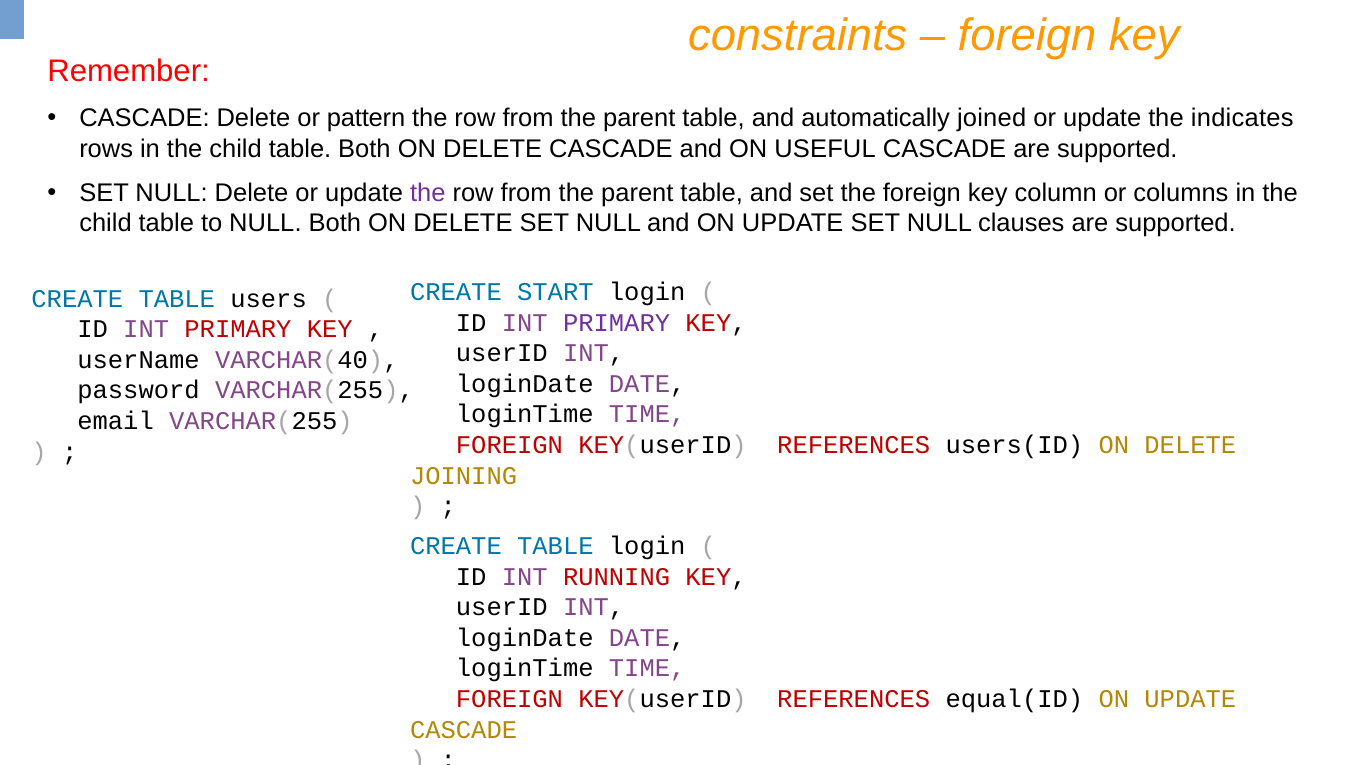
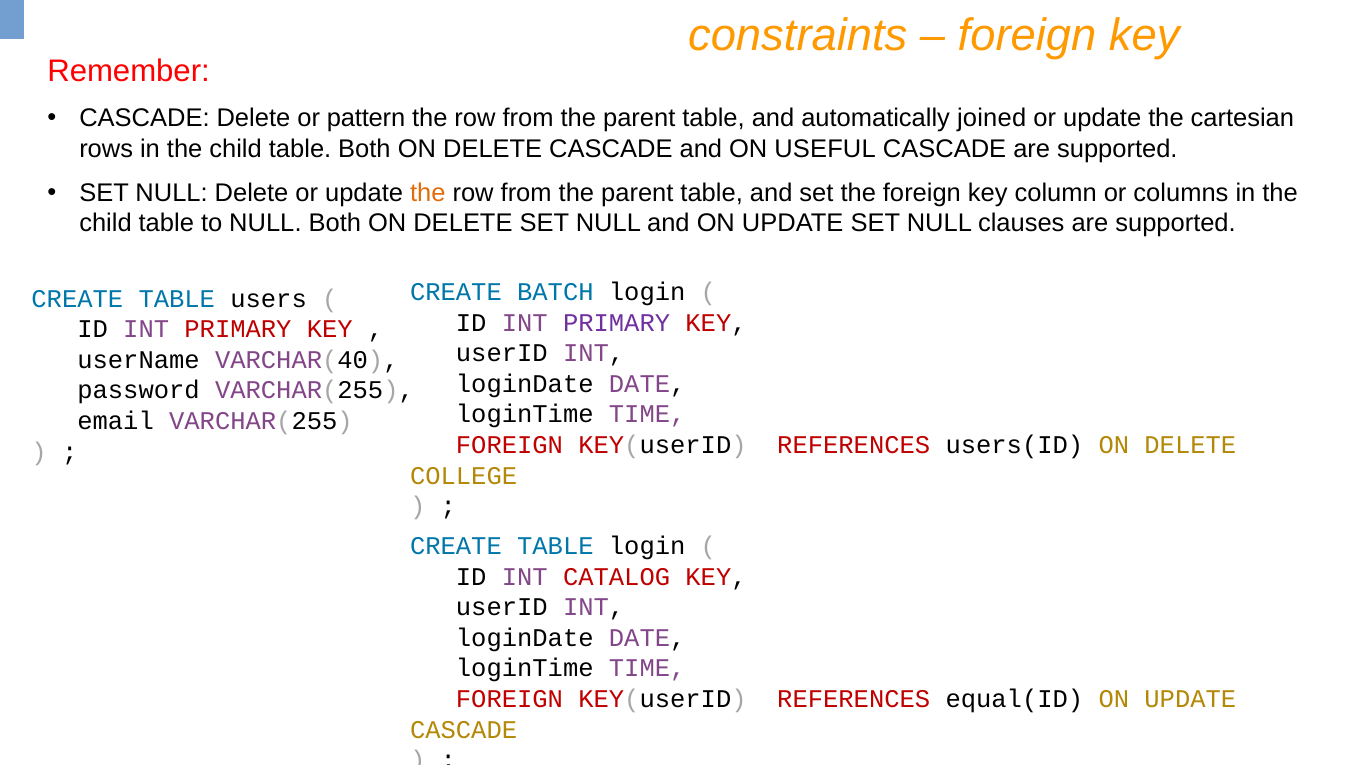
indicates: indicates -> cartesian (1242, 118)
the colour: purple -> orange (428, 193)
START: START -> BATCH (555, 292)
JOINING: JOINING -> COLLEGE (464, 476)
RUNNING: RUNNING -> CATALOG (617, 577)
